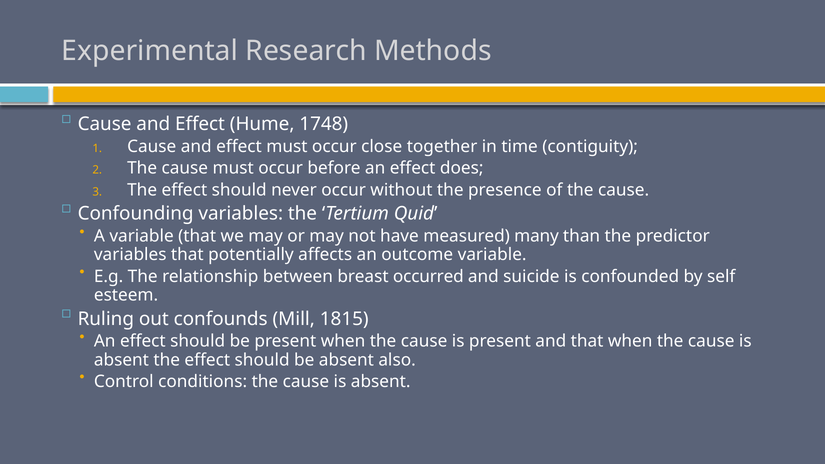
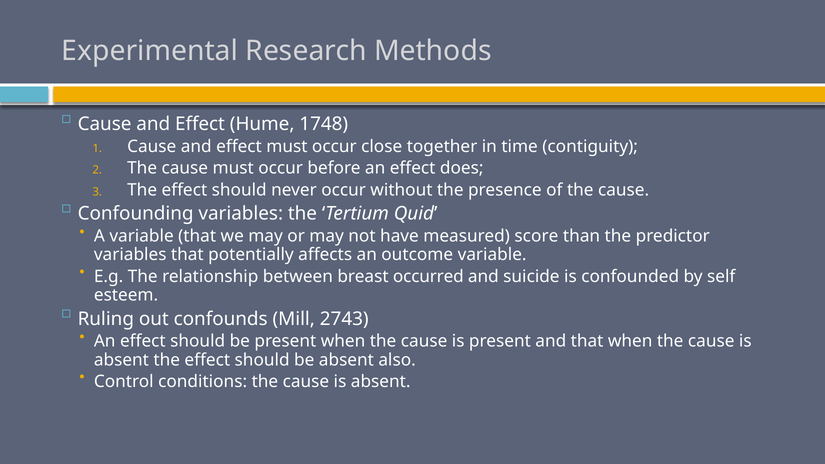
many: many -> score (536, 236)
1815: 1815 -> 2743 (344, 319)
